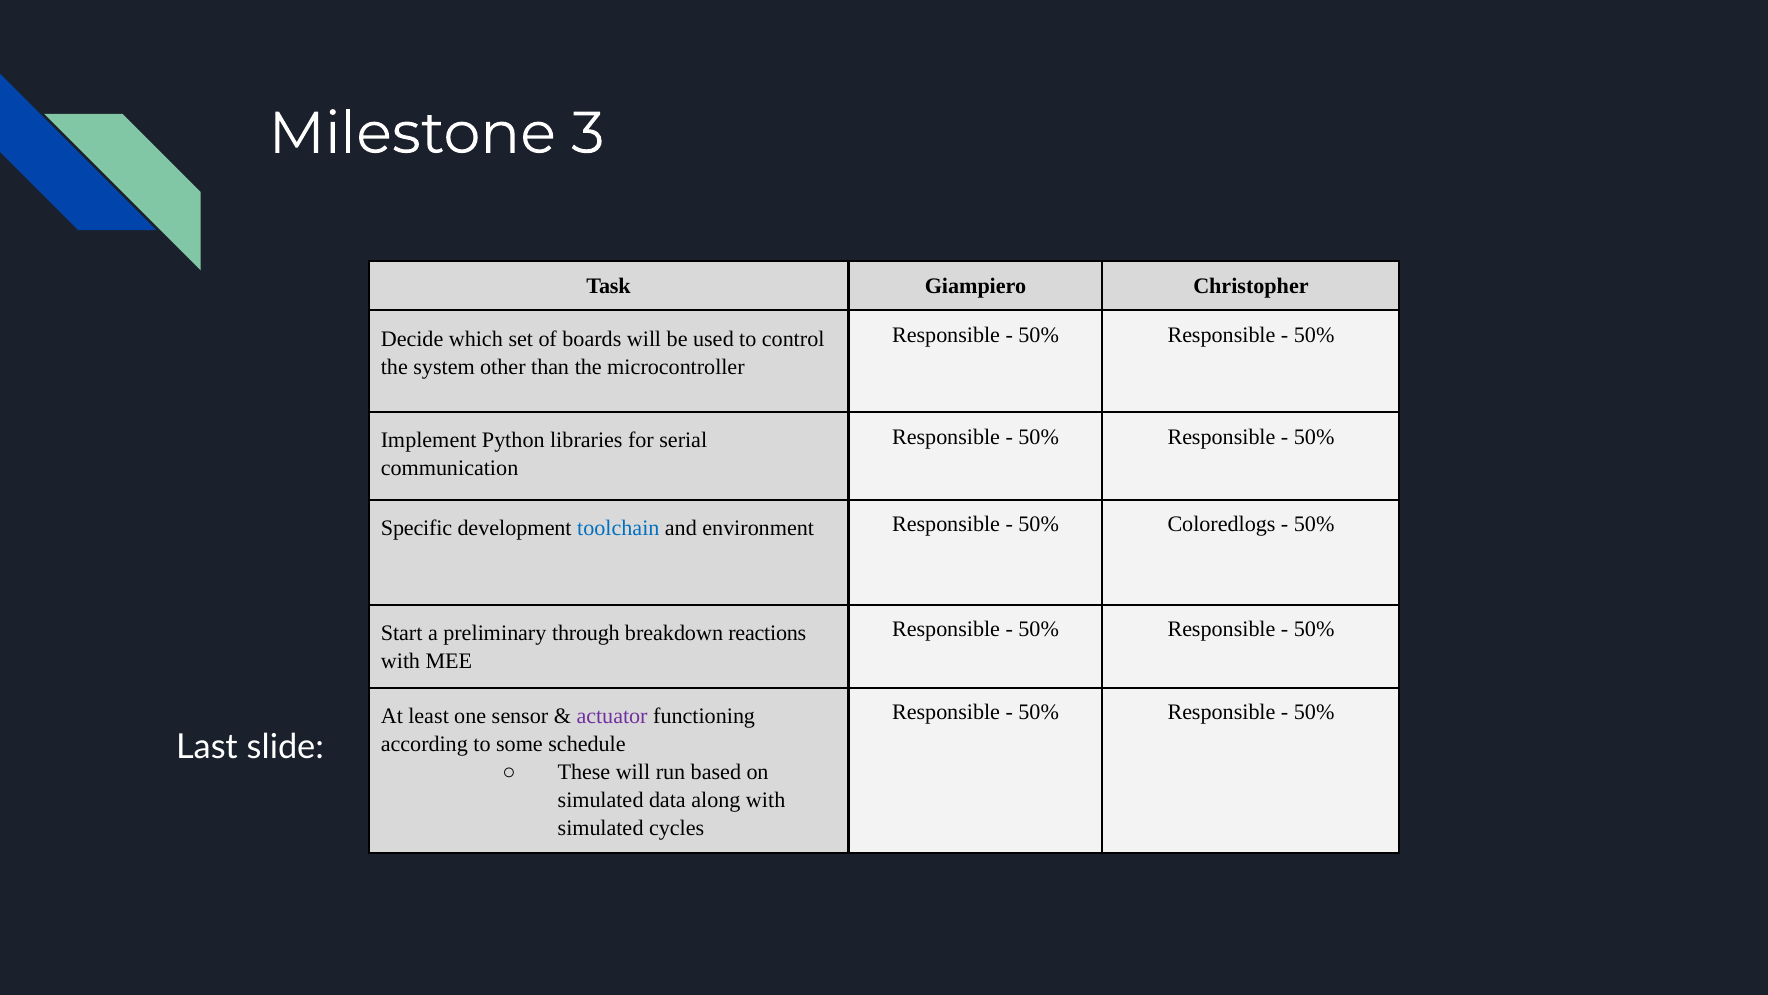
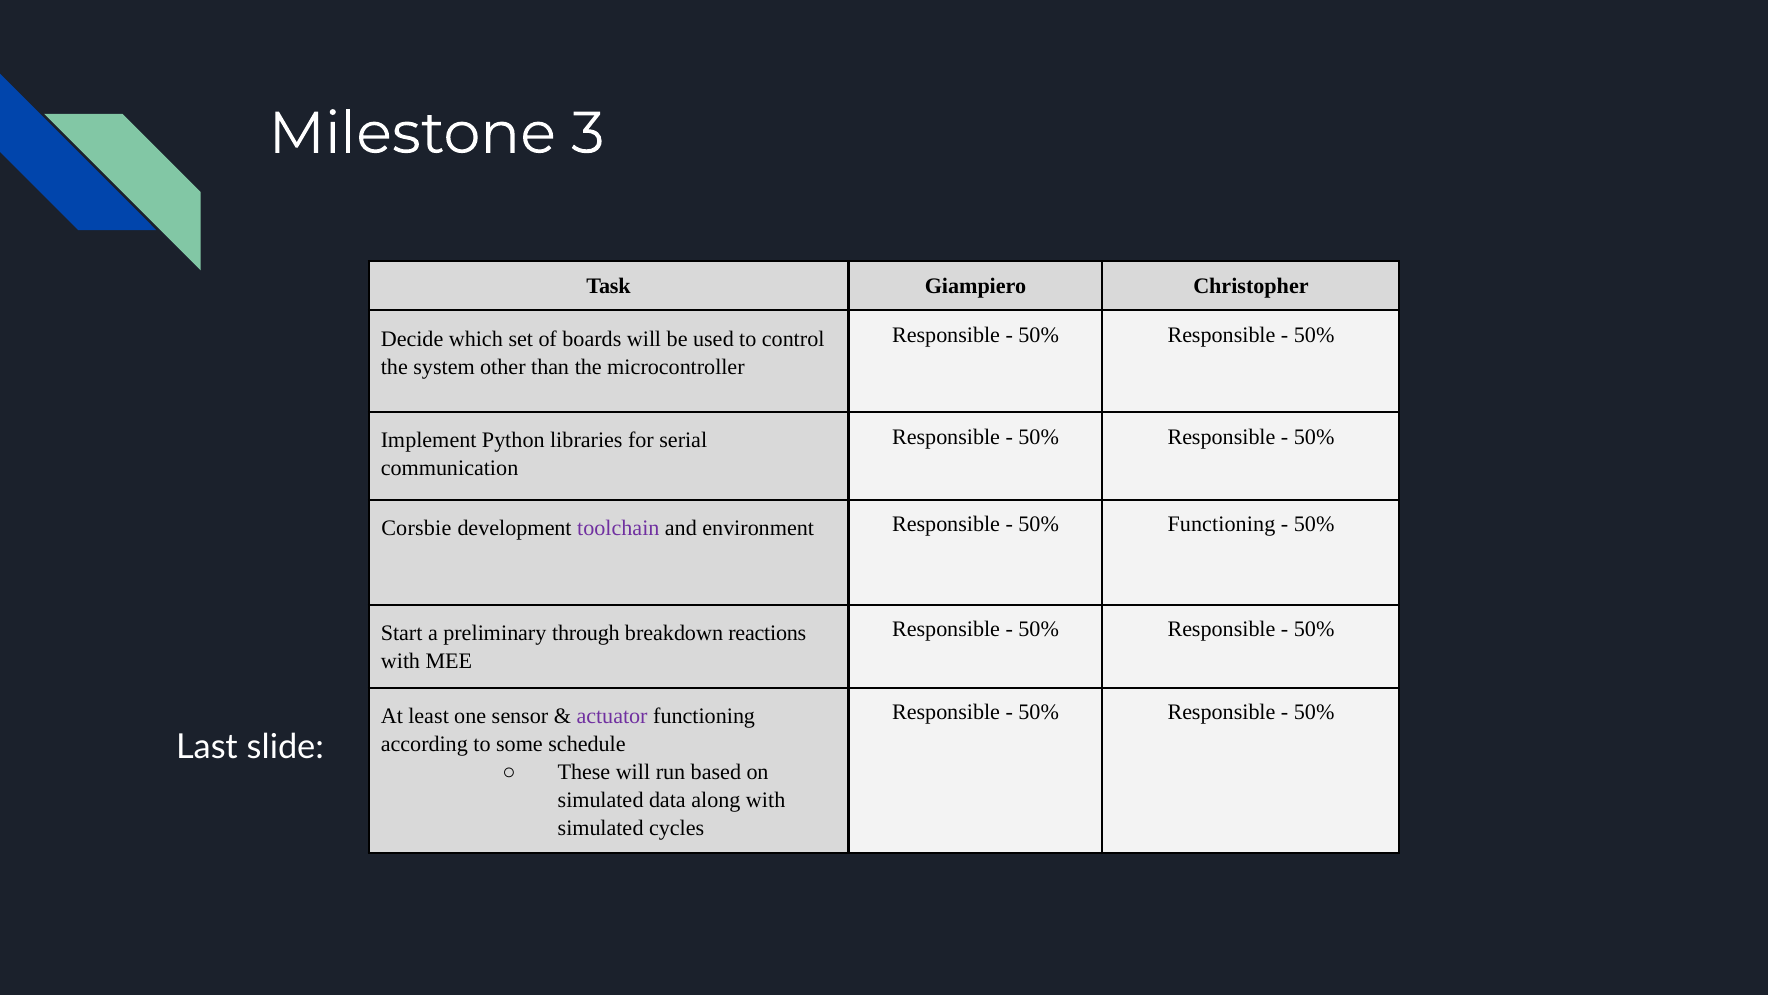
Specific: Specific -> Corsbie (416, 528)
toolchain colour: blue -> purple (618, 528)
50% Coloredlogs: Coloredlogs -> Functioning (1221, 524)
